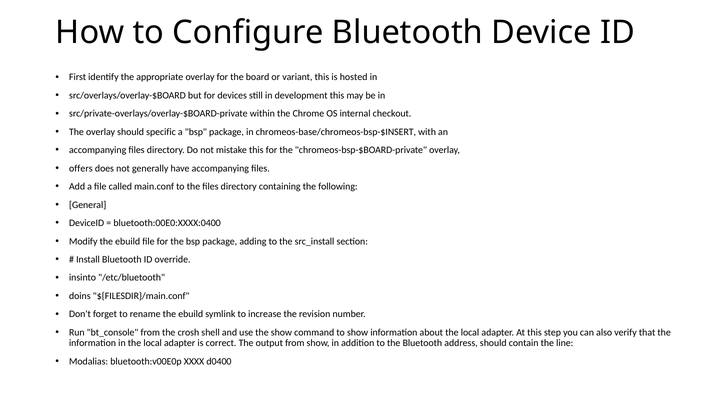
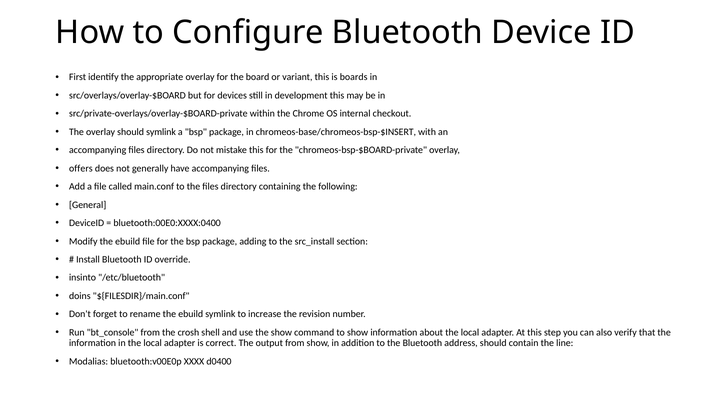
hosted: hosted -> boards (354, 77)
should specific: specific -> symlink (161, 132)
